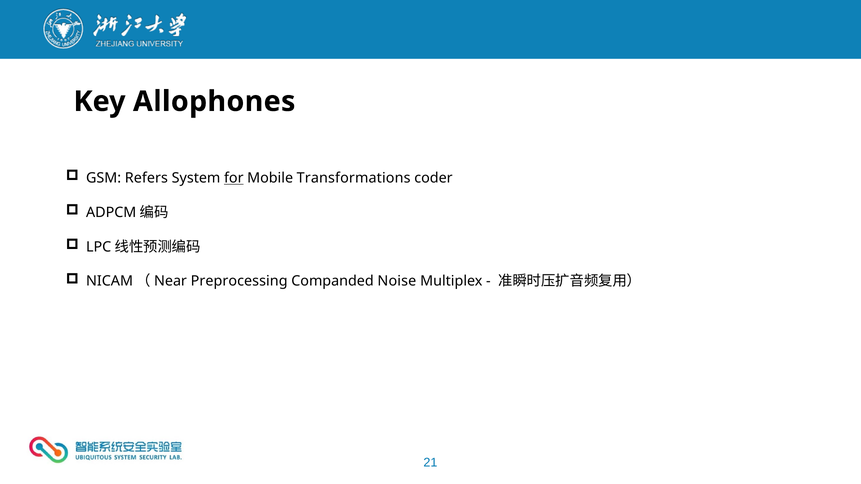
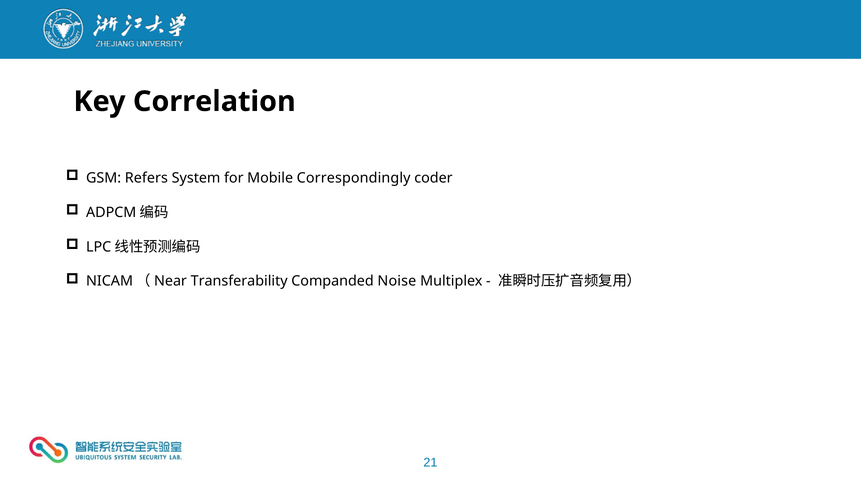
Allophones: Allophones -> Correlation (214, 102)
for underline: present -> none (234, 178)
Transformations: Transformations -> Correspondingly (354, 178)
Preprocessing: Preprocessing -> Transferability (239, 281)
